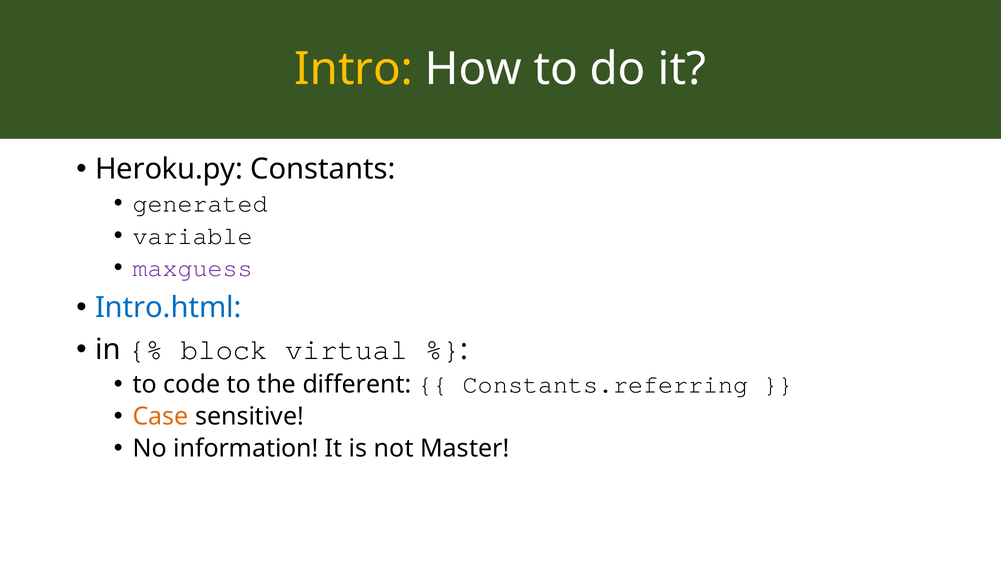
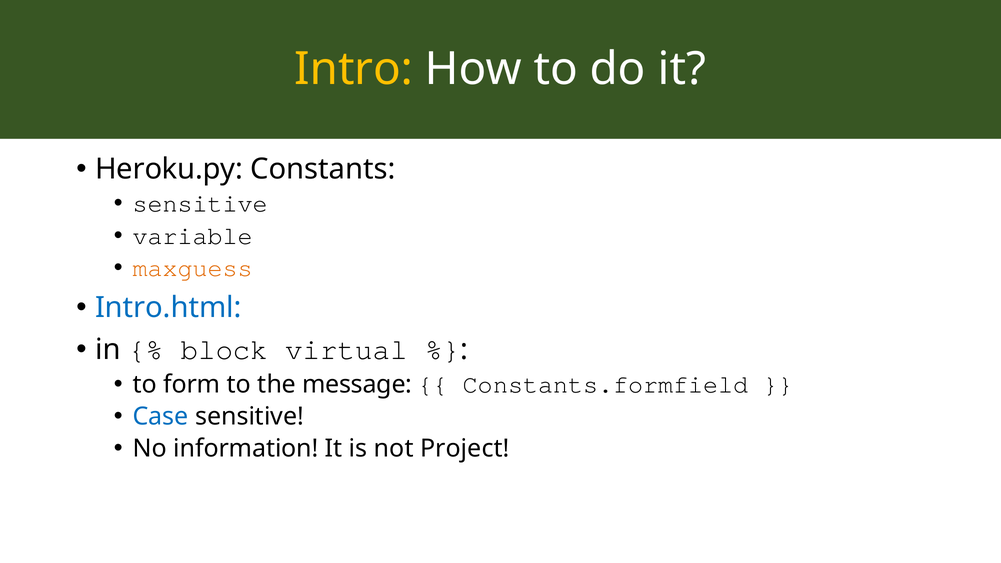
generated: generated -> sensitive (200, 204)
maxguess colour: purple -> orange (193, 268)
code: code -> form (192, 384)
different: different -> message (357, 384)
Constants.referring: Constants.referring -> Constants.formfield (606, 384)
Case colour: orange -> blue (161, 417)
Master: Master -> Project (465, 449)
